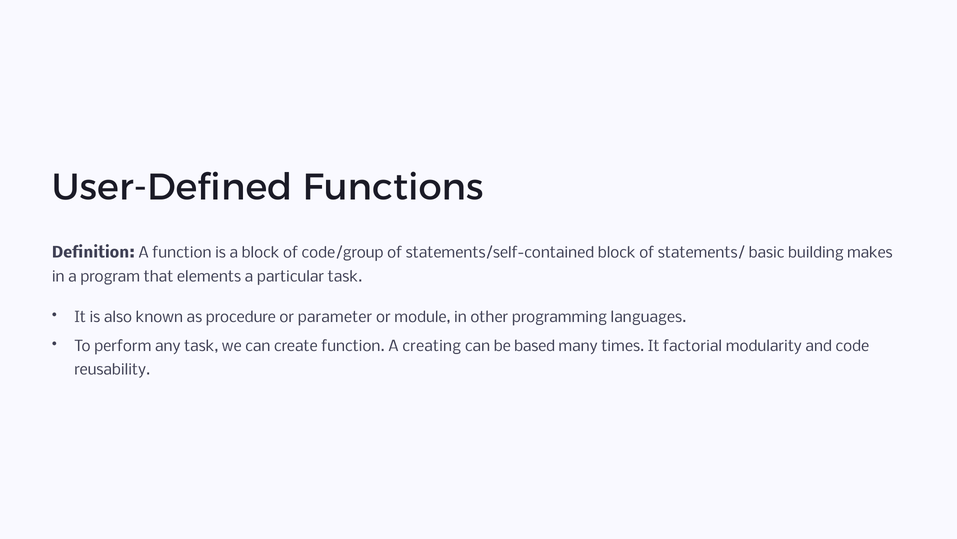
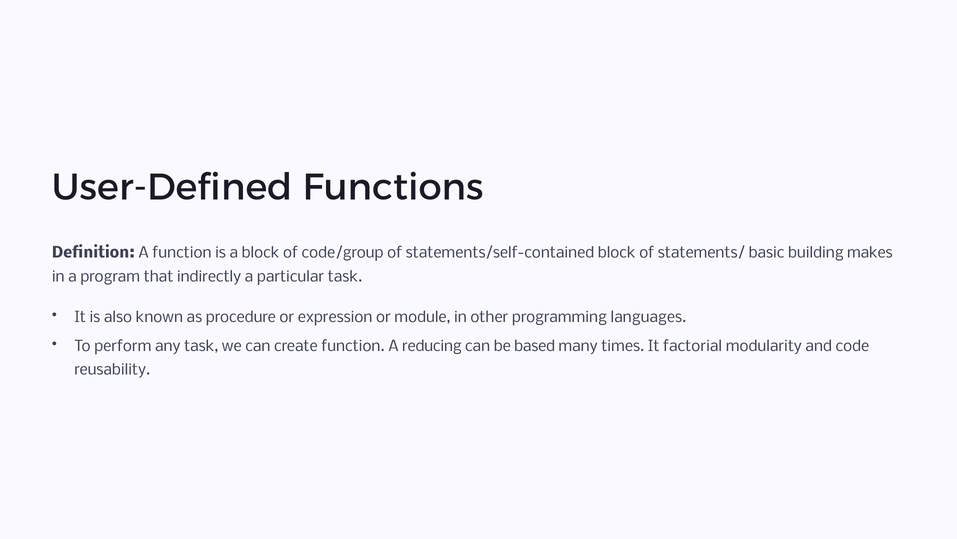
elements: elements -> indirectly (209, 277)
parameter: parameter -> expression (335, 317)
creating: creating -> reducing (432, 346)
